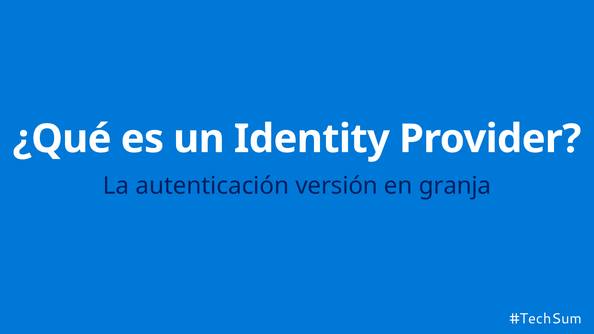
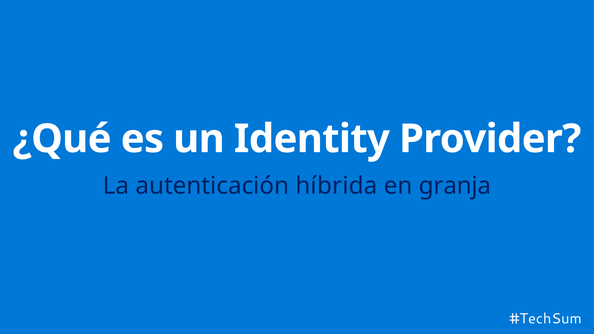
versión: versión -> híbrida (336, 186)
